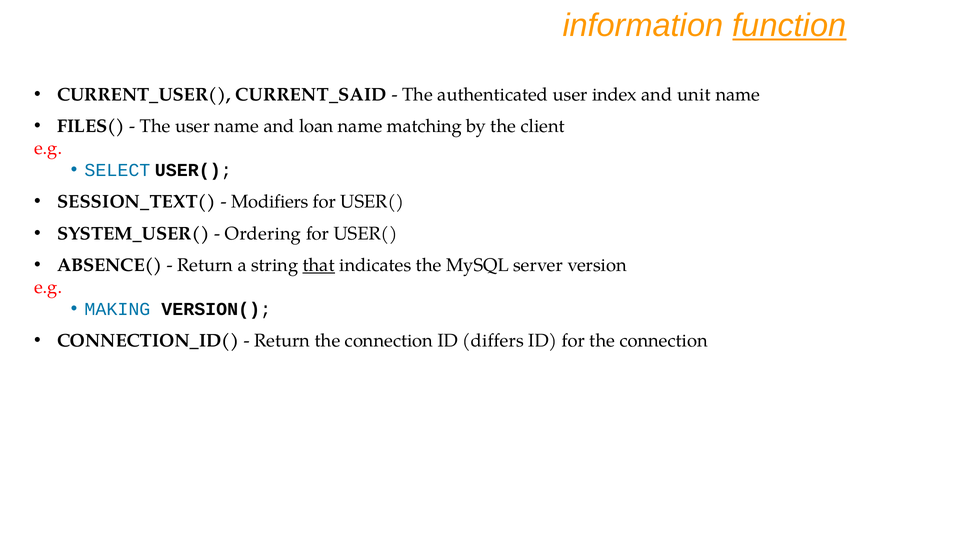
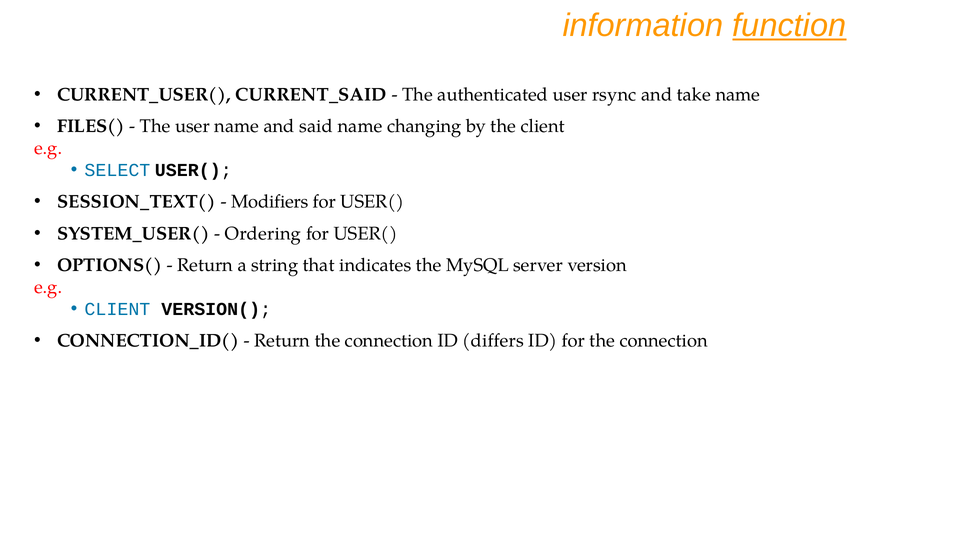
index: index -> rsync (614, 95)
unit: unit -> take (694, 95)
loan: loan -> said (316, 126)
matching: matching -> changing (424, 126)
ABSENCE(: ABSENCE( -> OPTIONS( (110, 265)
that underline: present -> none (319, 265)
MAKING: MAKING -> CLIENT (117, 309)
